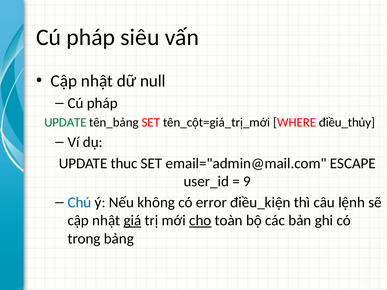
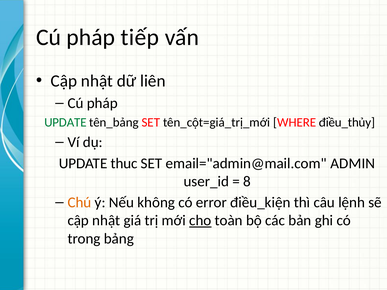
siêu: siêu -> tiếp (140, 37)
null: null -> liên (153, 81)
ESCAPE: ESCAPE -> ADMIN (353, 163)
9: 9 -> 8 (247, 182)
Chú colour: blue -> orange (79, 203)
giá underline: present -> none (132, 221)
